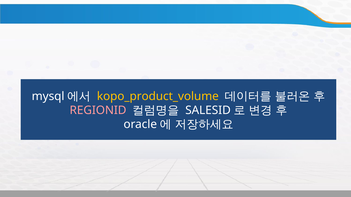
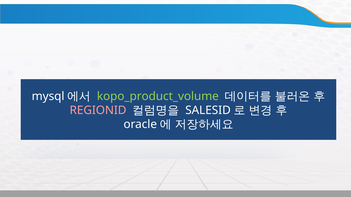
kopo_product_volume colour: yellow -> light green (158, 97)
